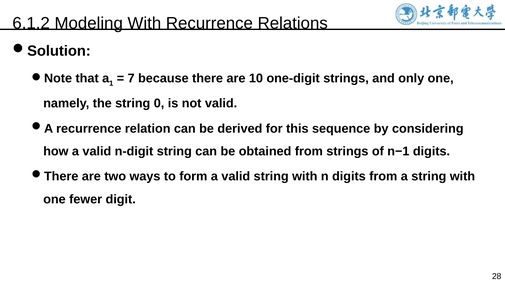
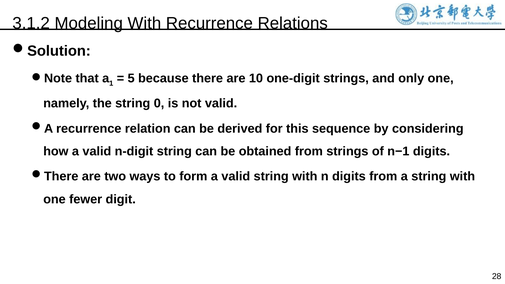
6.1.2: 6.1.2 -> 3.1.2 (31, 23)
7: 7 -> 5 (131, 79)
